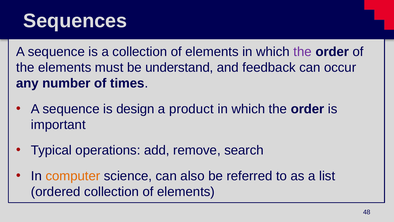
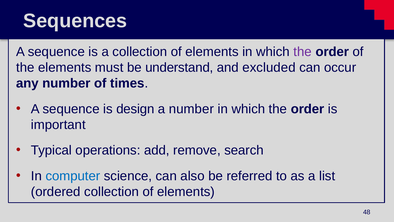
feedback: feedback -> excluded (269, 67)
a product: product -> number (191, 109)
computer colour: orange -> blue (73, 176)
